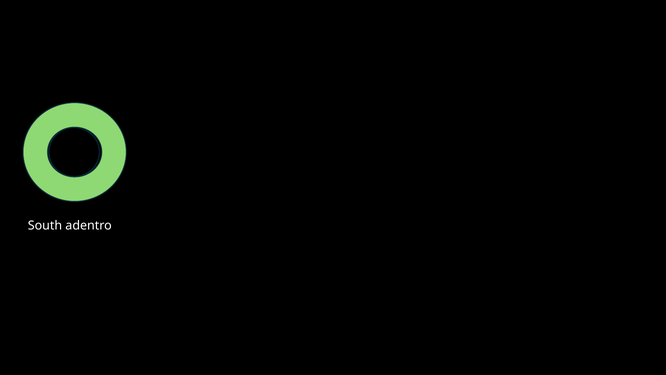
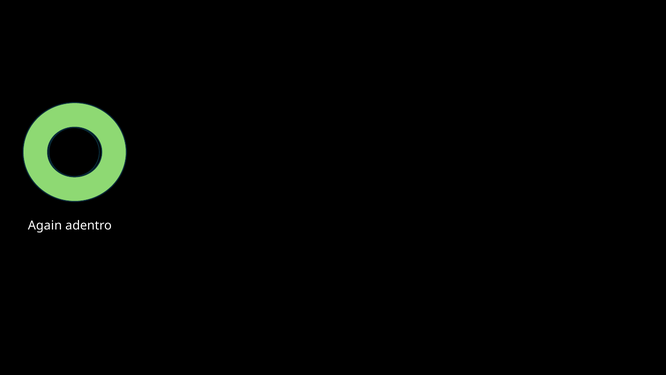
South: South -> Again (45, 225)
